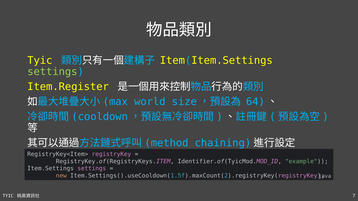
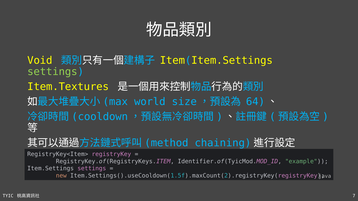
Tyic: Tyic -> Void (40, 61)
Item.Register: Item.Register -> Item.Textures (68, 87)
